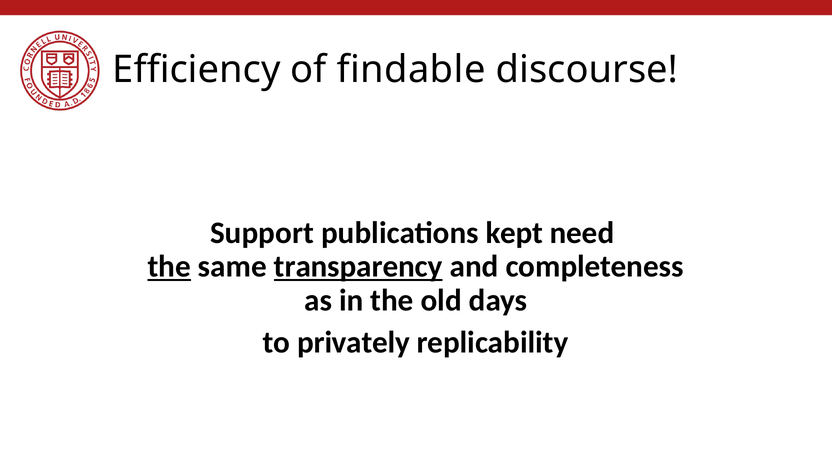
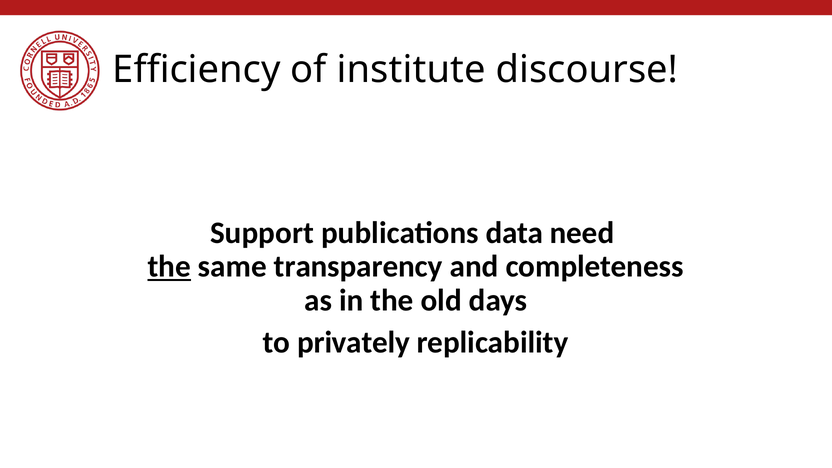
findable: findable -> institute (411, 70)
kept: kept -> data (514, 233)
transparency underline: present -> none (358, 267)
